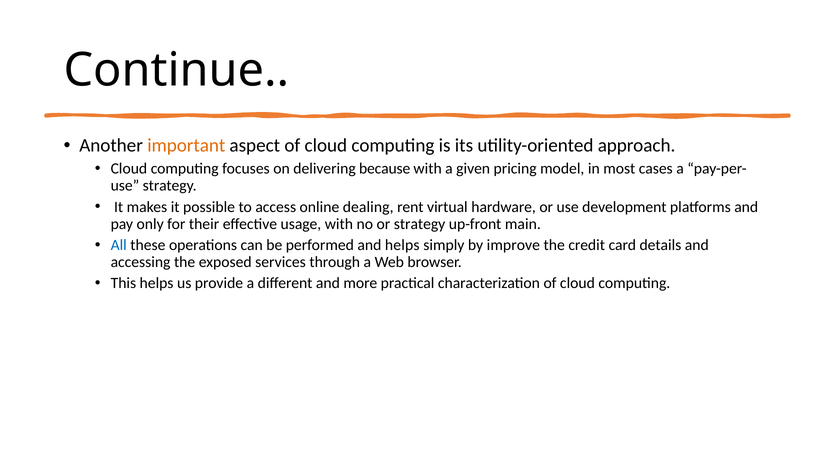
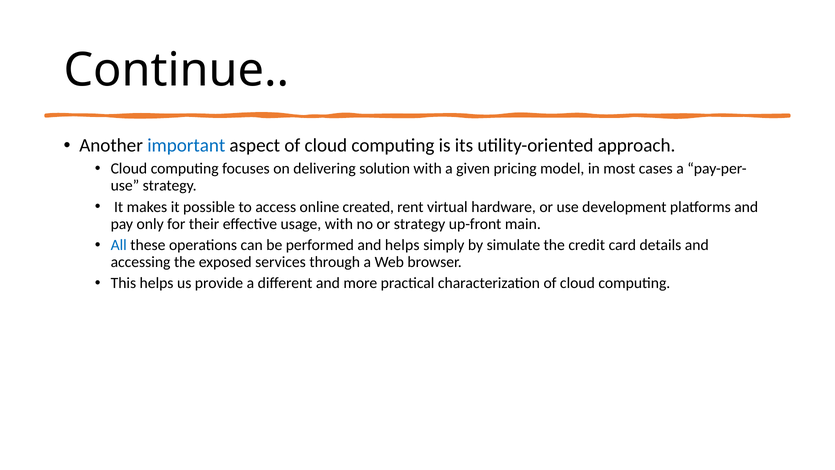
important colour: orange -> blue (186, 145)
because: because -> solution (385, 169)
dealing: dealing -> created (368, 207)
improve: improve -> simulate (513, 245)
